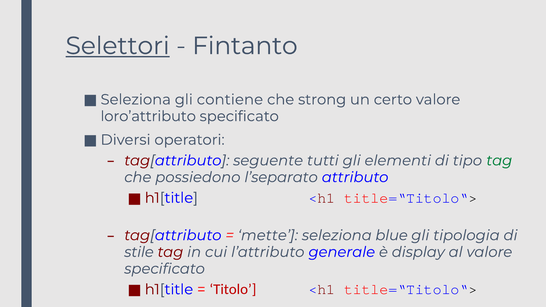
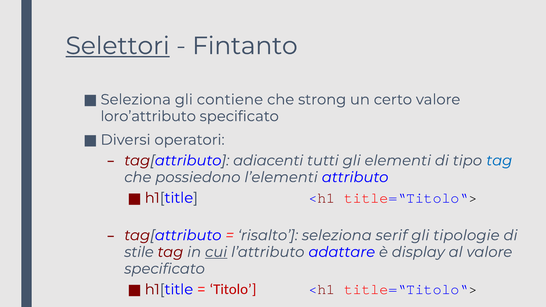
seguente: seguente -> adiacenti (268, 161)
tag colour: green -> blue (499, 161)
l’separato: l’separato -> l’elementi (281, 177)
mette: mette -> risalto (268, 235)
blue: blue -> serif (391, 235)
tipologia: tipologia -> tipologie (466, 235)
cui underline: none -> present (216, 252)
generale: generale -> adattare (342, 252)
